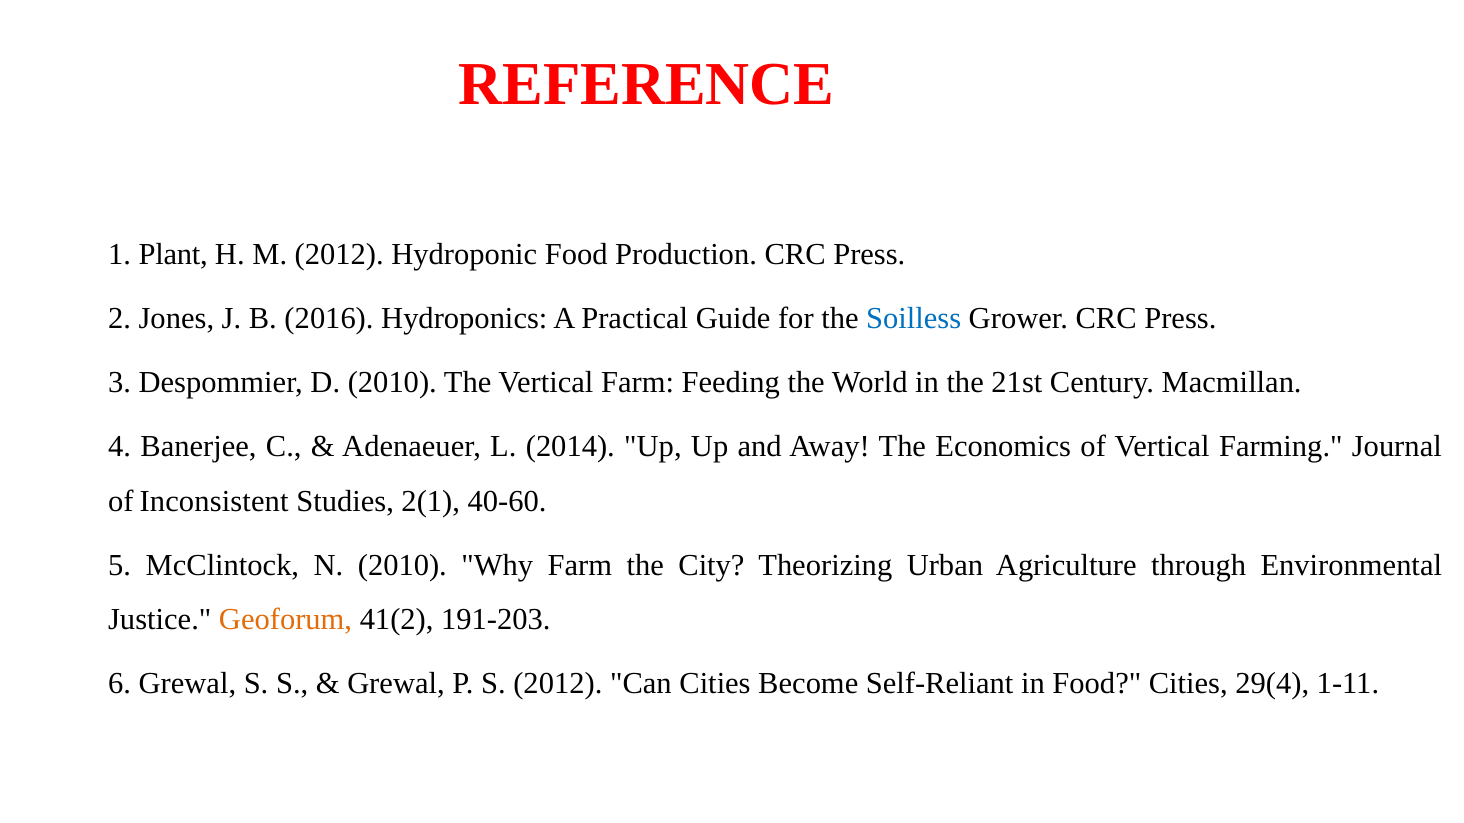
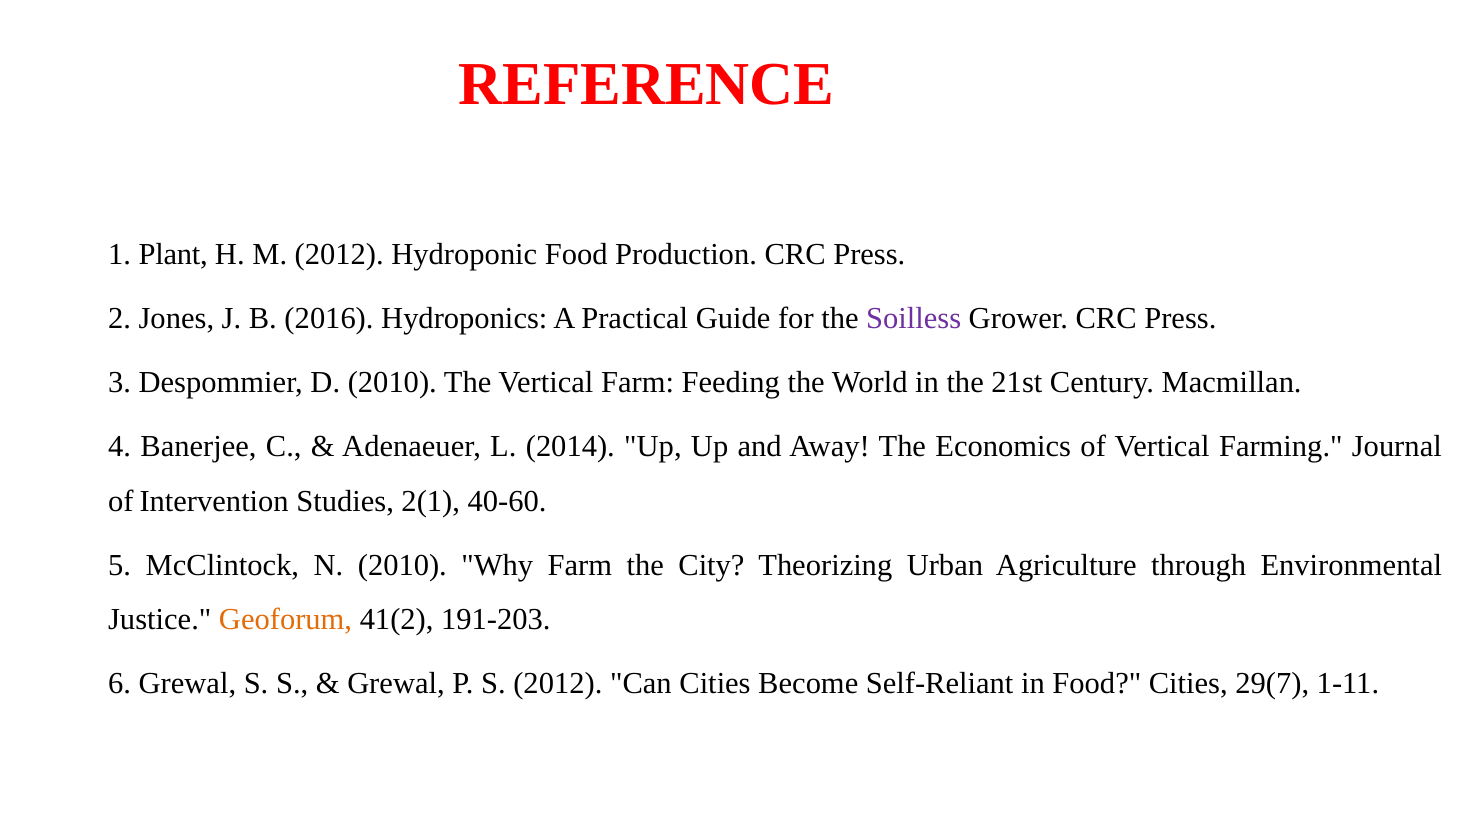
Soilless colour: blue -> purple (914, 319)
Inconsistent: Inconsistent -> Intervention (214, 501)
29(4: 29(4 -> 29(7 (1272, 684)
